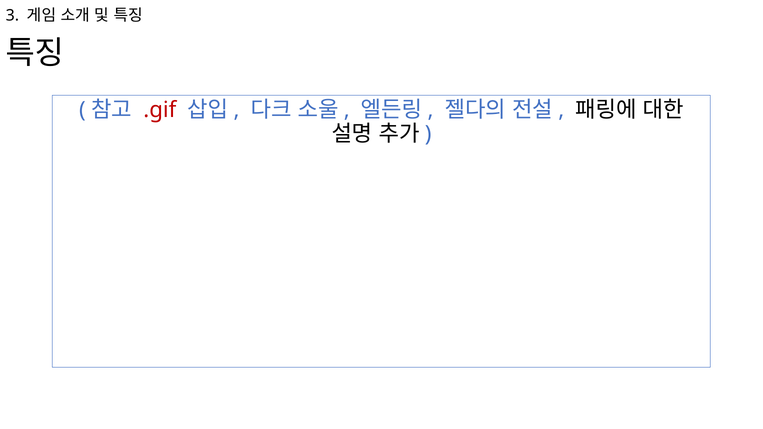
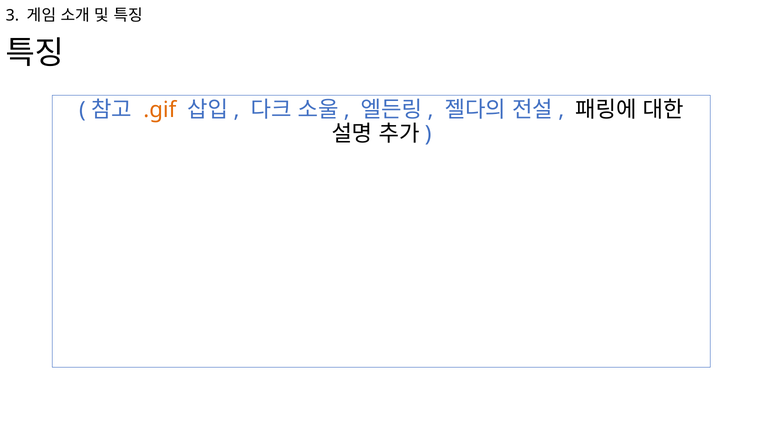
.gif colour: red -> orange (160, 110)
